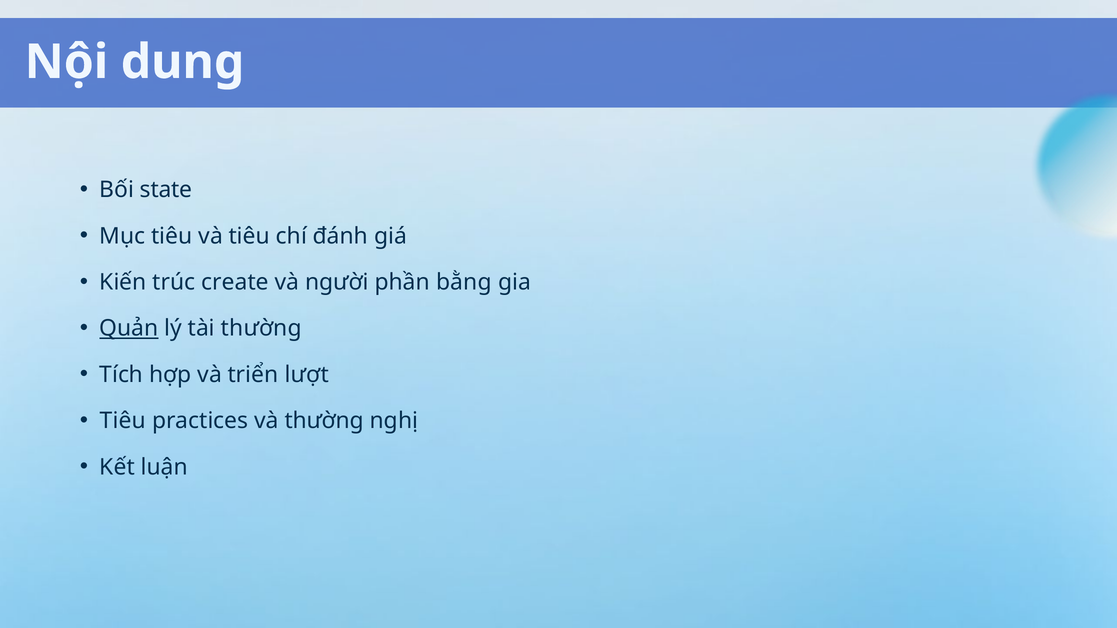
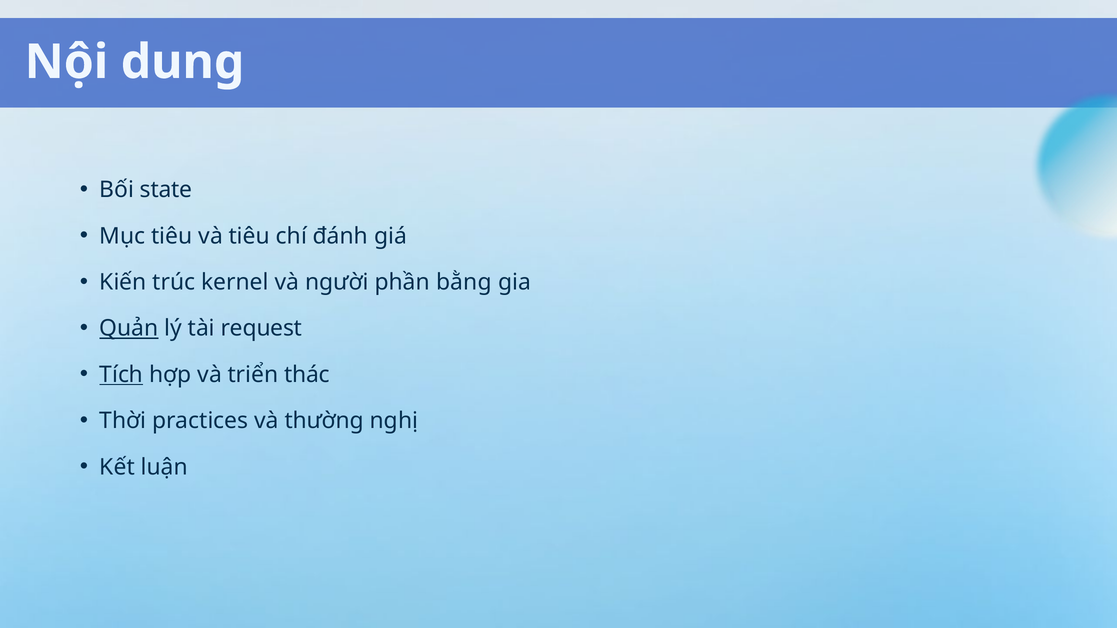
create: create -> kernel (235, 282)
tài thường: thường -> request (261, 329)
Tích underline: none -> present (121, 375)
lượt: lượt -> thác (307, 375)
Tiêu: Tiêu -> Thời (123, 421)
